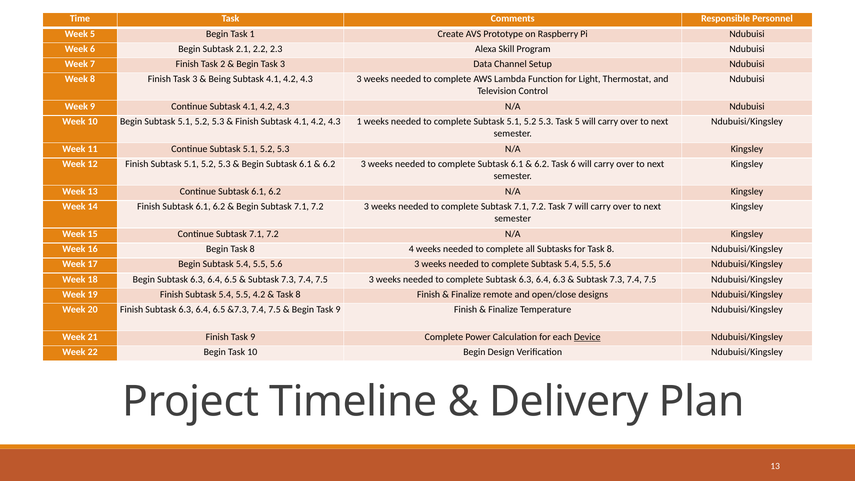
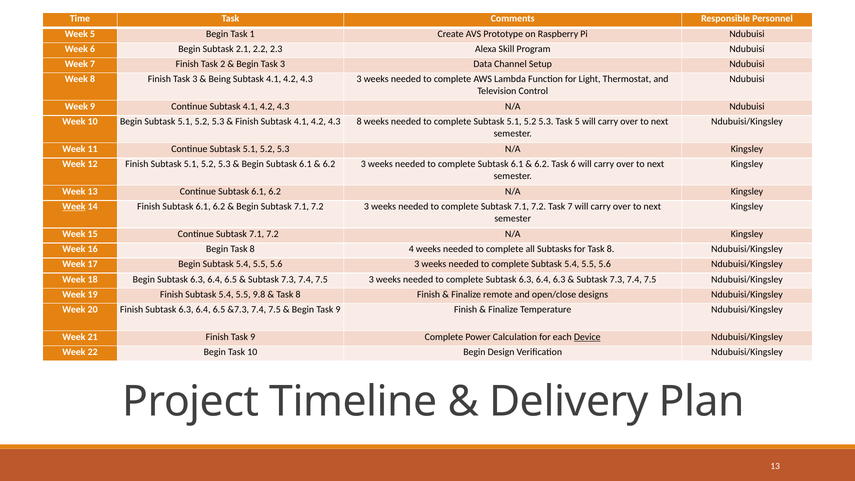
4.3 1: 1 -> 8 (359, 122)
Week underline: none -> present (74, 207)
5.5 4.2: 4.2 -> 9.8 (259, 294)
